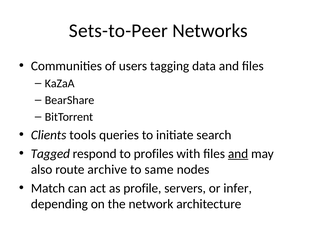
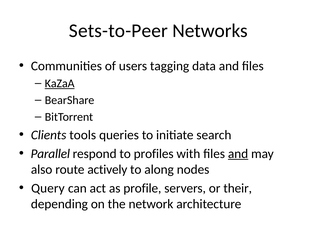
KaZaA underline: none -> present (60, 83)
Tagged: Tagged -> Parallel (50, 153)
archive: archive -> actively (107, 169)
same: same -> along (159, 169)
Match: Match -> Query (48, 188)
infer: infer -> their (238, 188)
